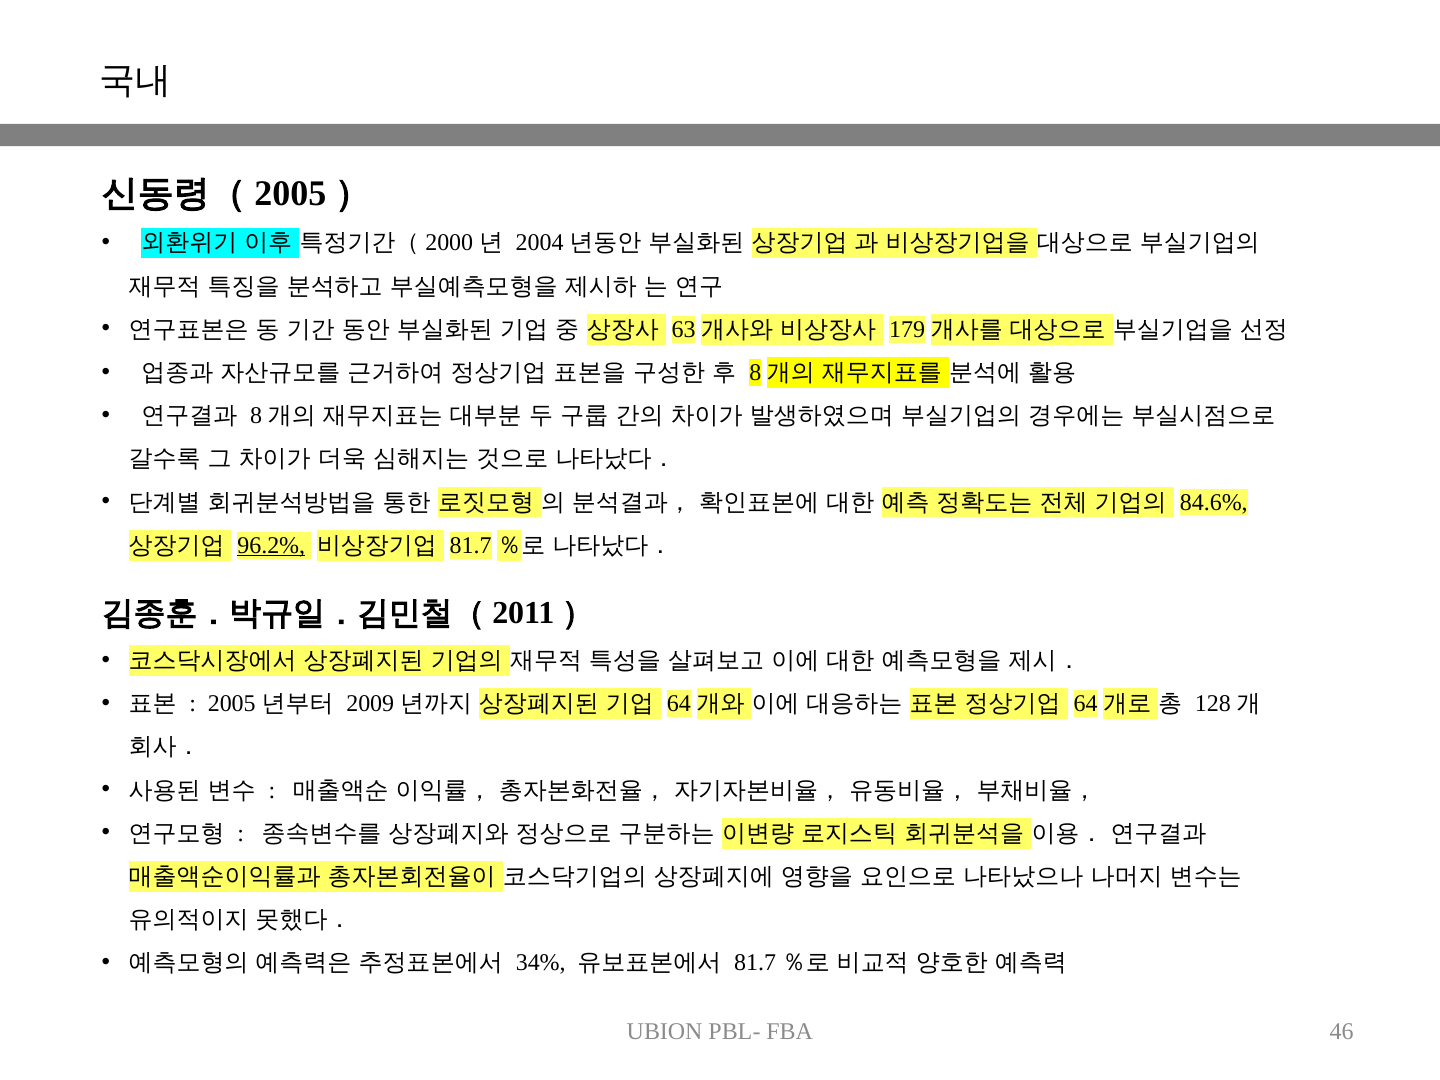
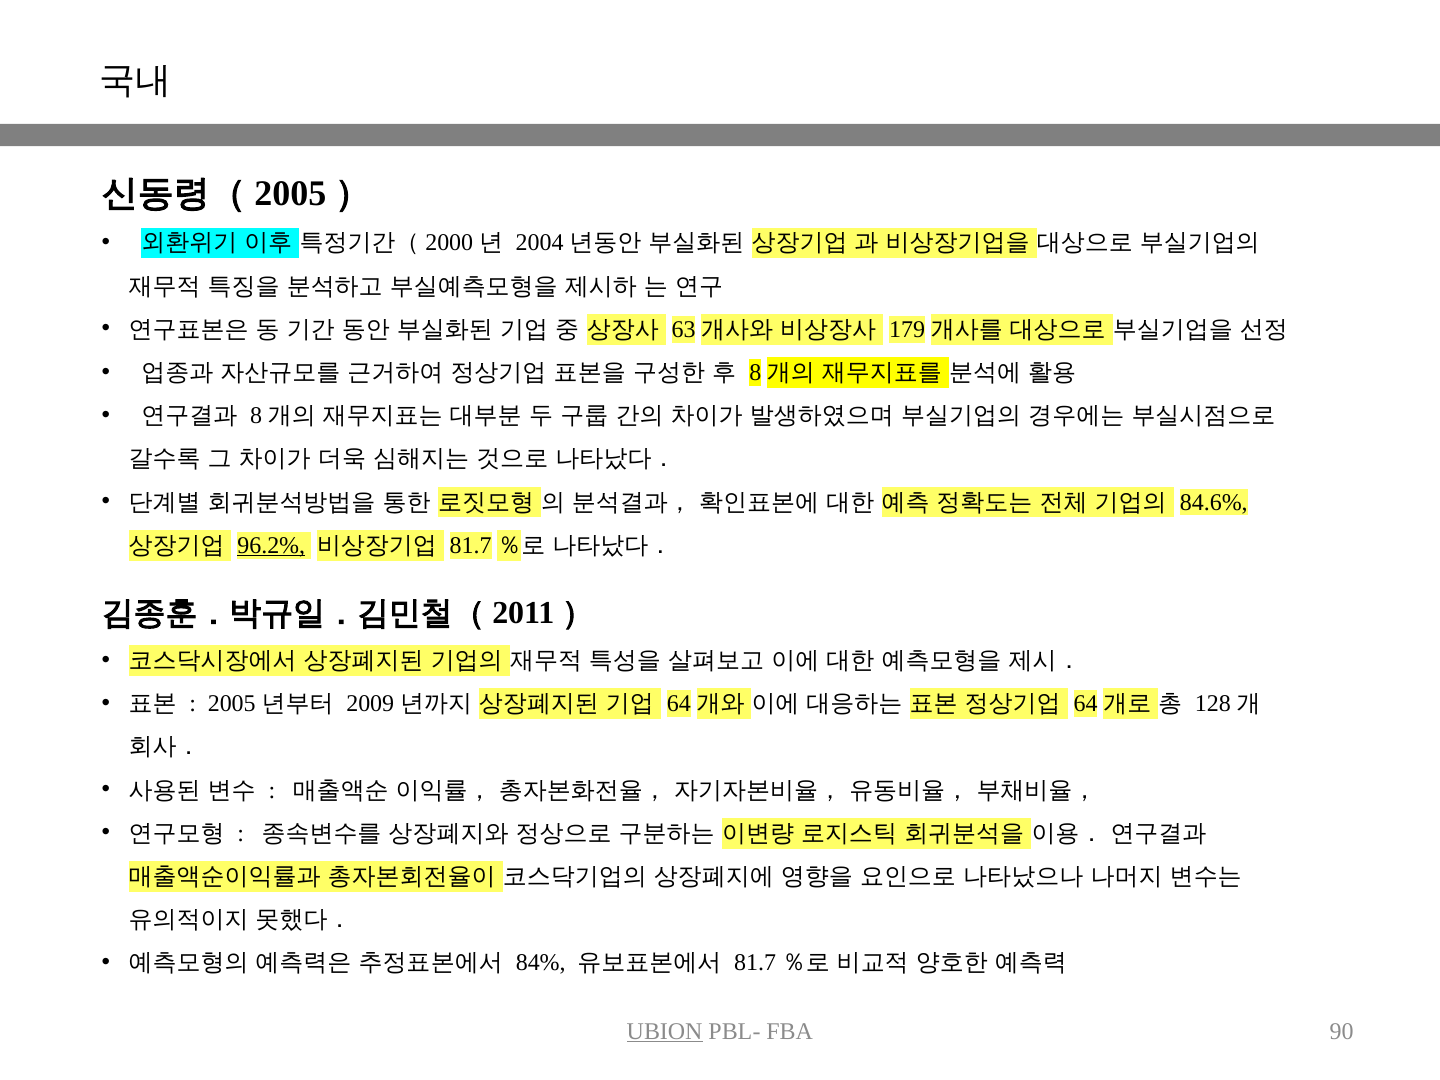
34%: 34% -> 84% (541, 963)
UBION underline: none -> present (665, 1031)
46: 46 -> 90 (1342, 1031)
